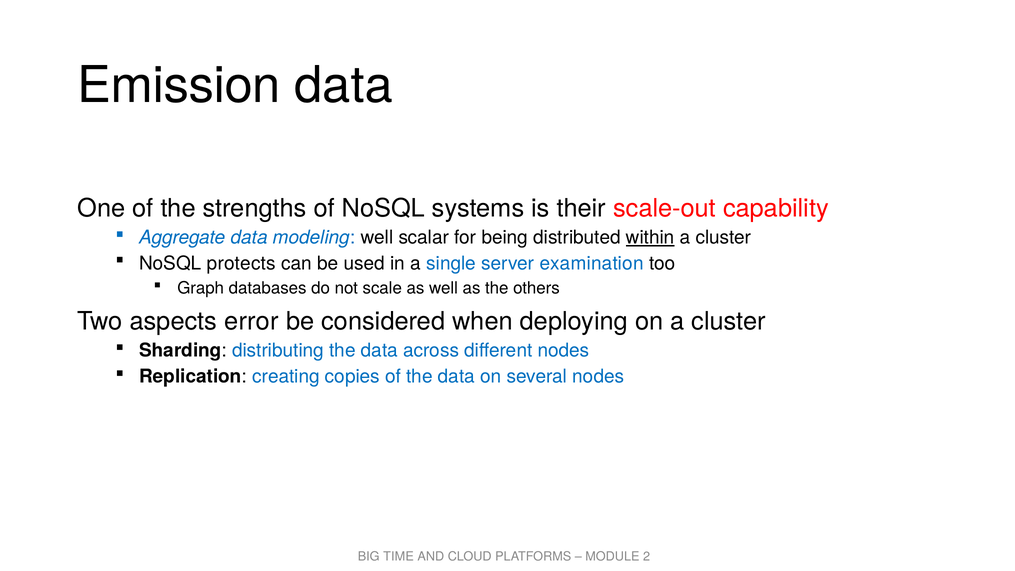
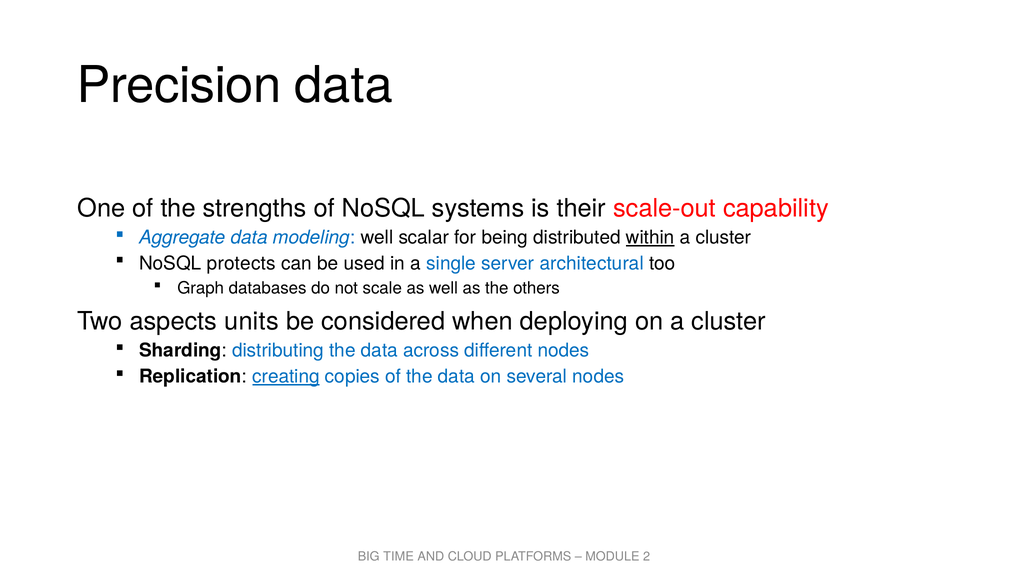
Emission: Emission -> Precision (179, 85)
examination: examination -> architectural (592, 263)
error: error -> units (251, 321)
creating underline: none -> present (286, 376)
